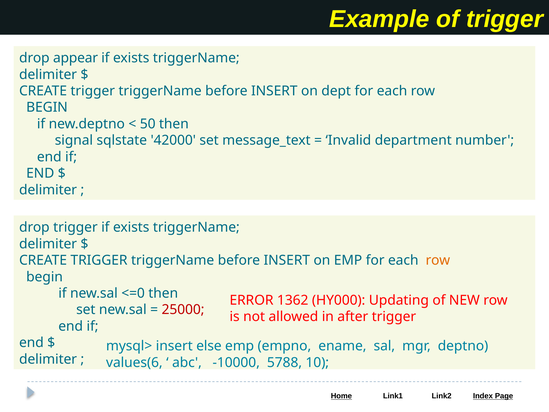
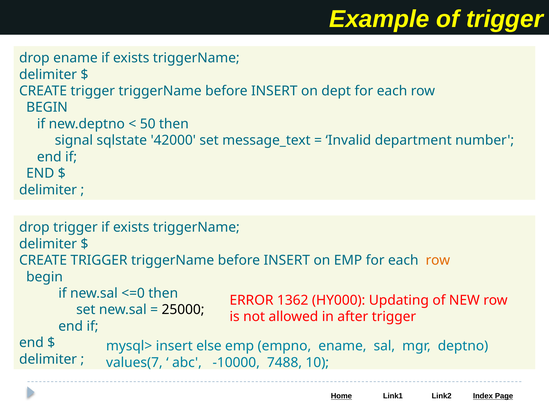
drop appear: appear -> ename (75, 58)
25000 colour: red -> black (183, 310)
values(6: values(6 -> values(7 (134, 362)
5788: 5788 -> 7488 (285, 362)
